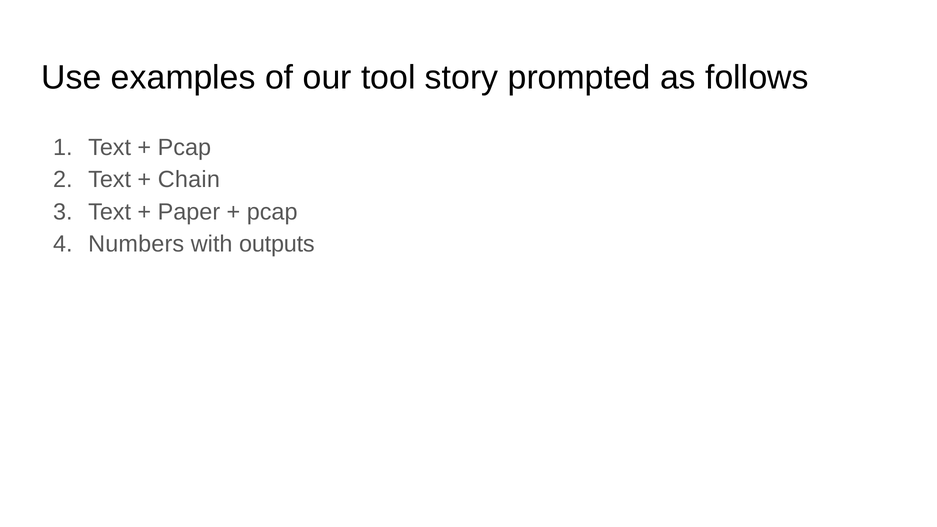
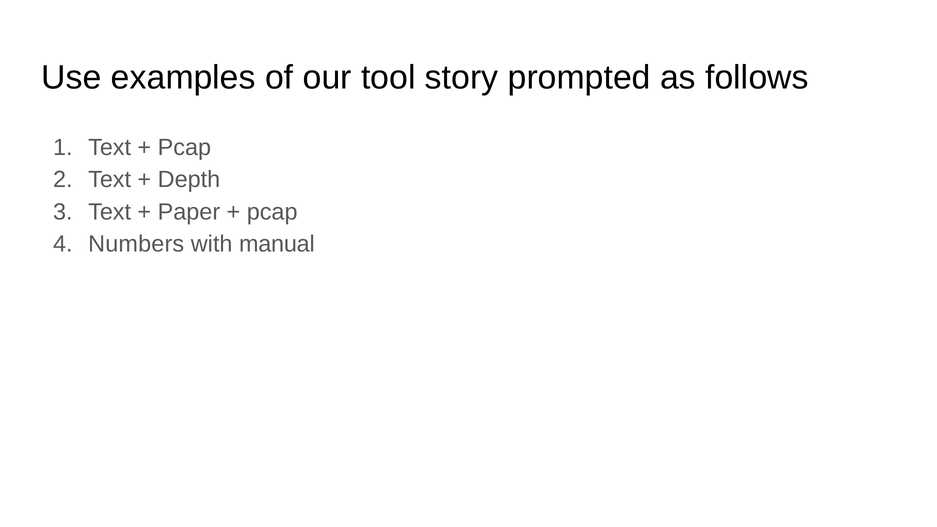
Chain: Chain -> Depth (189, 180)
outputs: outputs -> manual (277, 244)
